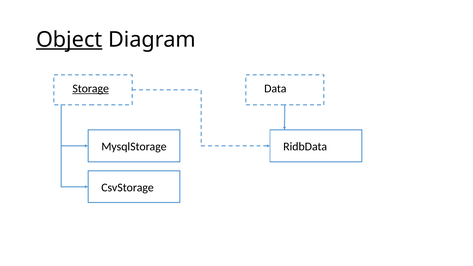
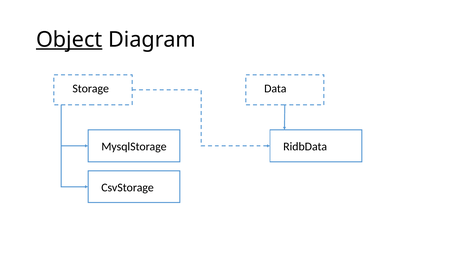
Storage underline: present -> none (91, 89)
